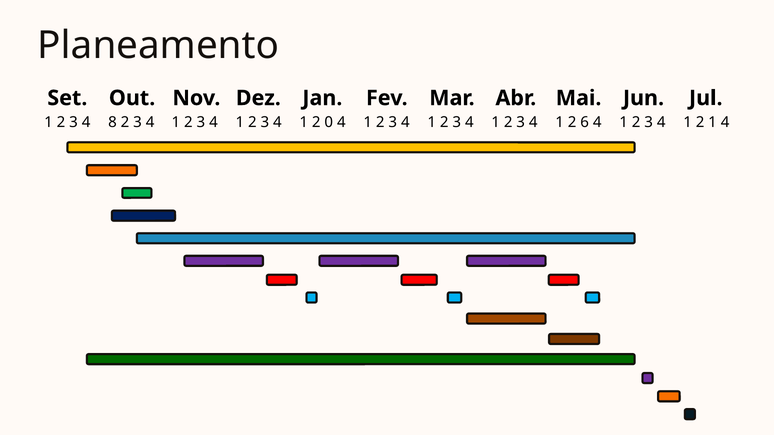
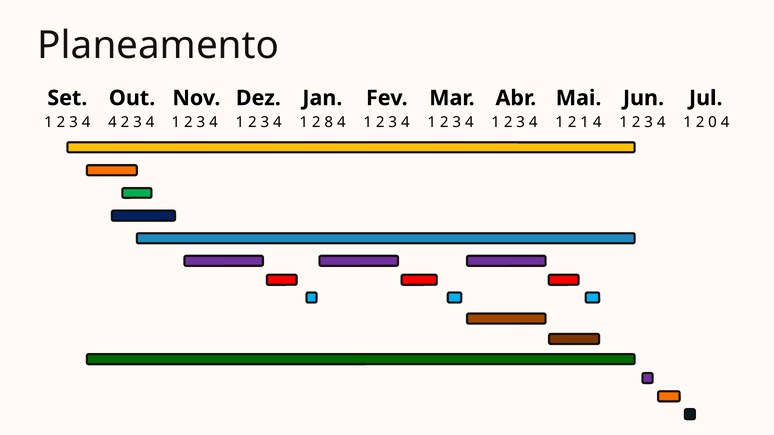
4 8: 8 -> 4 (112, 122)
0: 0 -> 8 (329, 122)
2 6: 6 -> 1 (585, 122)
2 1: 1 -> 0 (713, 122)
